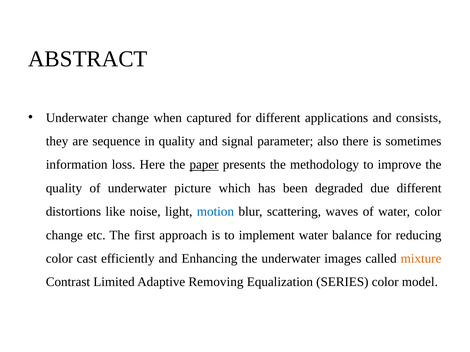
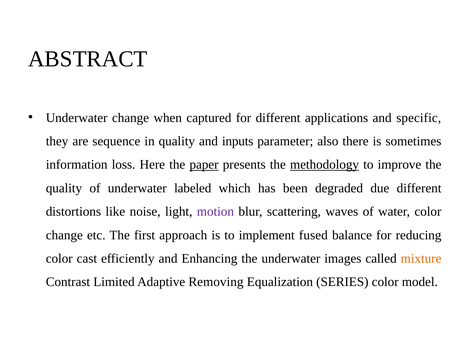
consists: consists -> specific (419, 118)
signal: signal -> inputs (238, 141)
methodology underline: none -> present (325, 165)
picture: picture -> labeled (193, 188)
motion colour: blue -> purple (215, 212)
implement water: water -> fused (313, 235)
